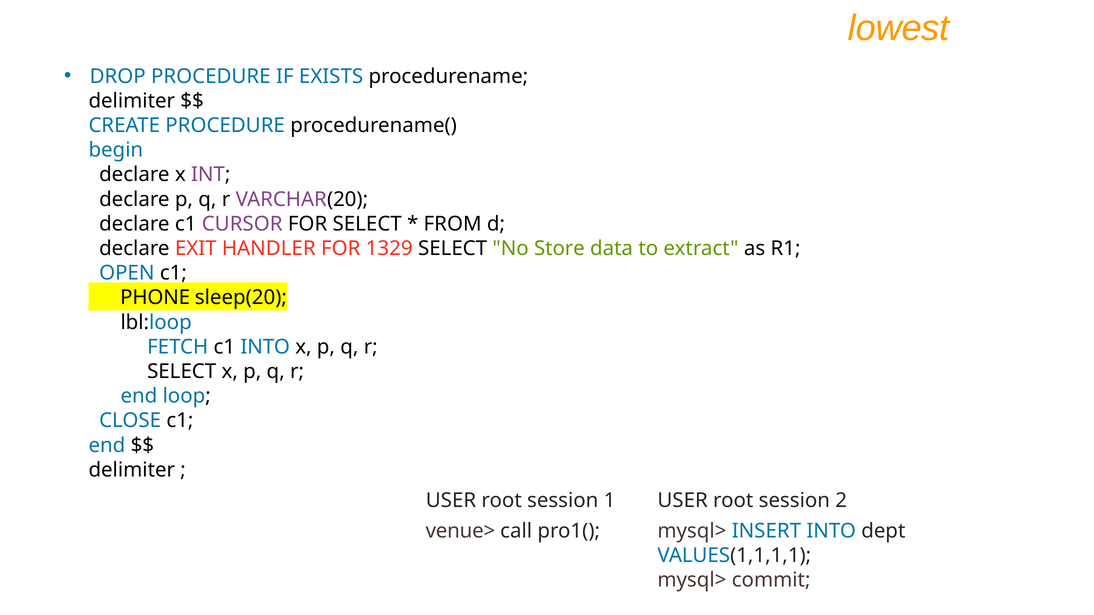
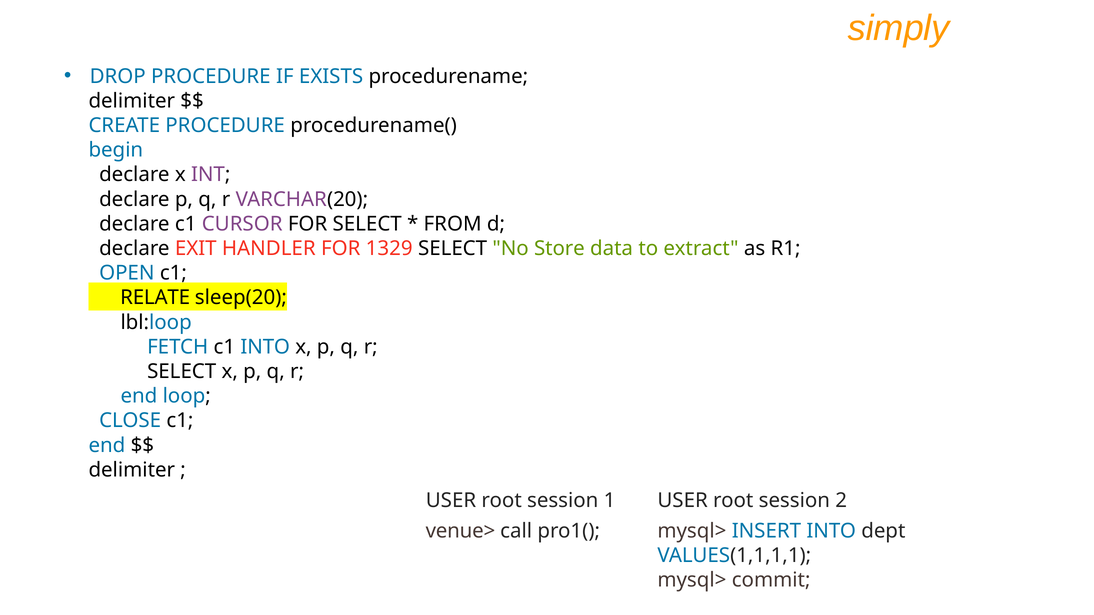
lowest: lowest -> simply (899, 28)
PHONE: PHONE -> RELATE (155, 298)
